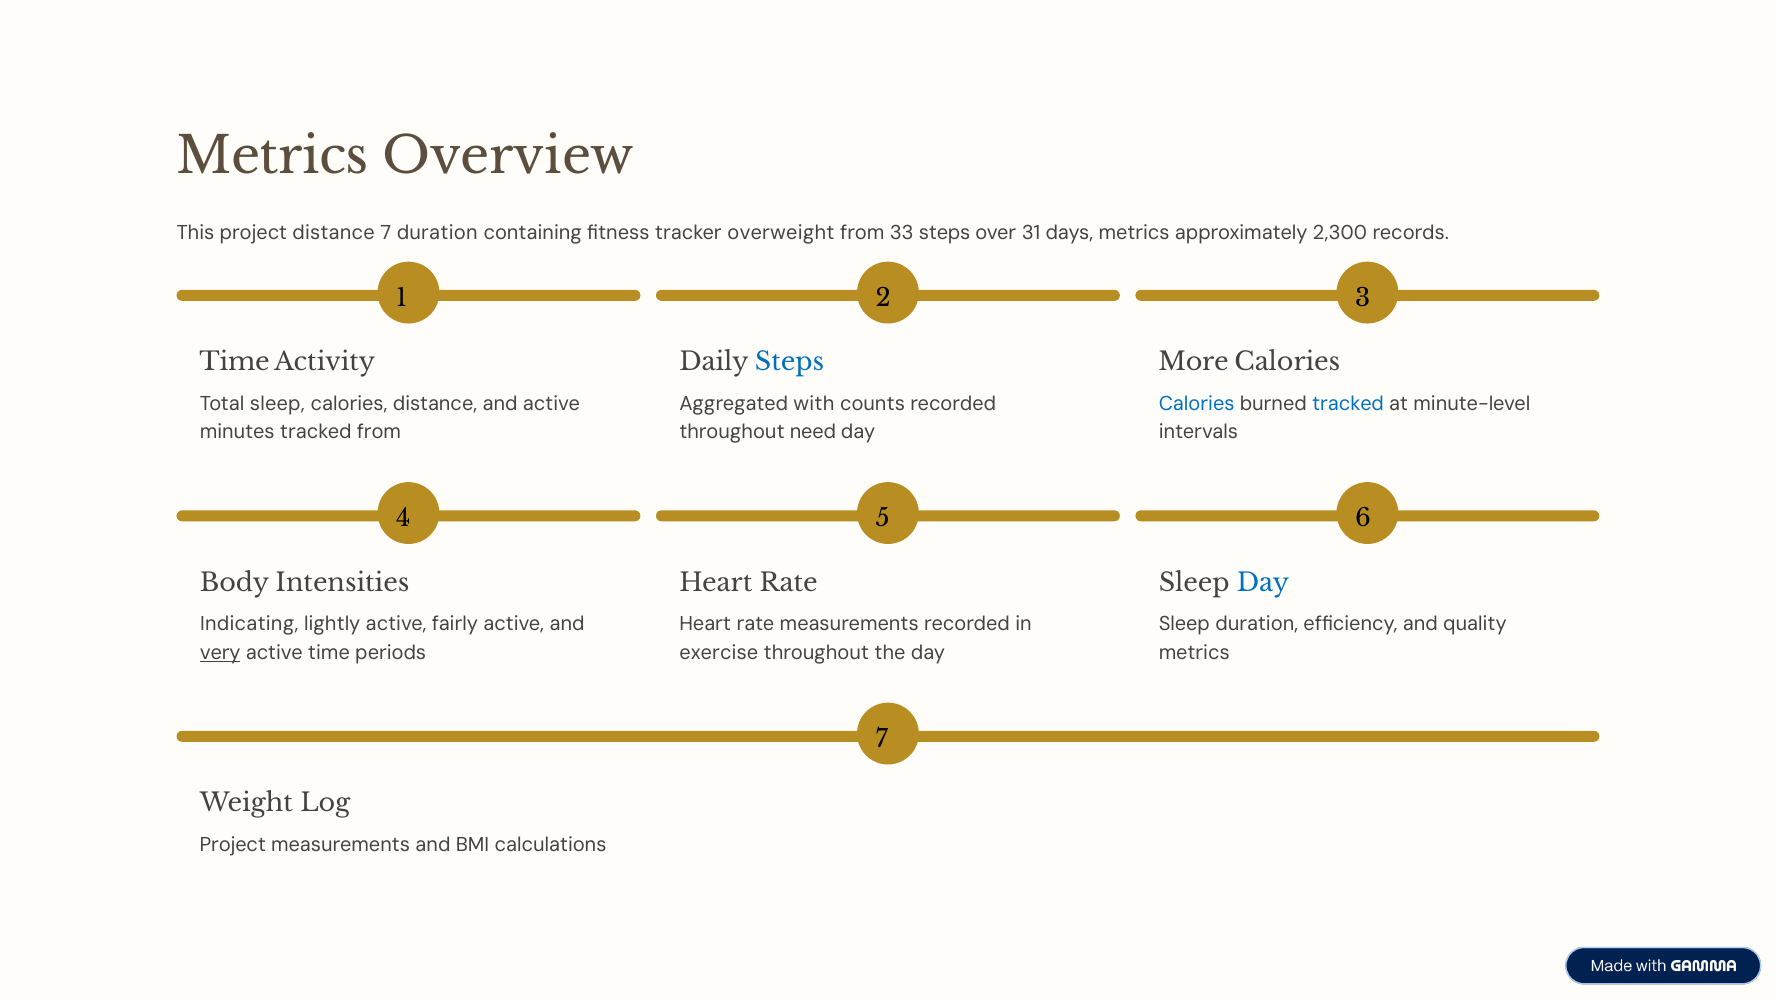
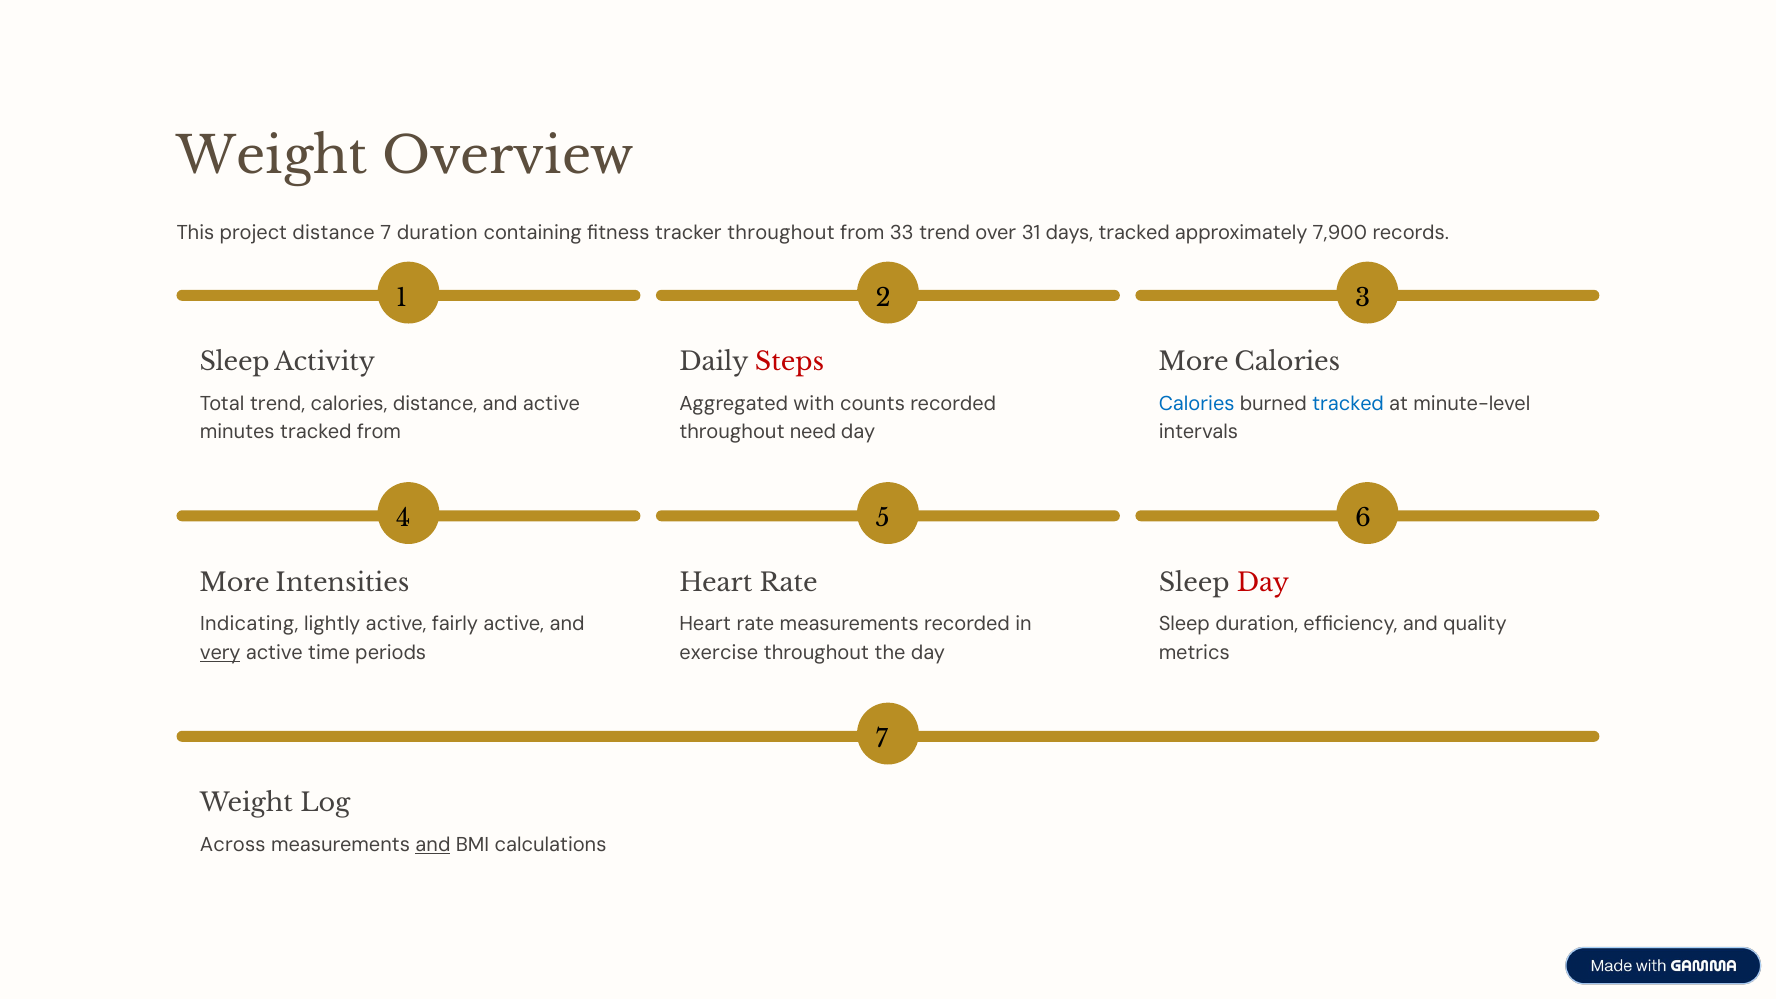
Metrics: Metrics -> Weight (272, 157)
tracker overweight: overweight -> throughout (781, 233)
33 steps: steps -> trend (945, 233)
days metrics: metrics -> tracked (1134, 233)
2,300: 2,300 -> 7,900 (1340, 233)
Time: Time -> Sleep (235, 362)
Steps colour: blue -> red (790, 362)
Total sleep: sleep -> trend (277, 404)
Body: Body -> More (235, 583)
Day colour: blue -> red (1263, 583)
Project: Project -> Across (233, 844)
and underline: none -> present (433, 844)
